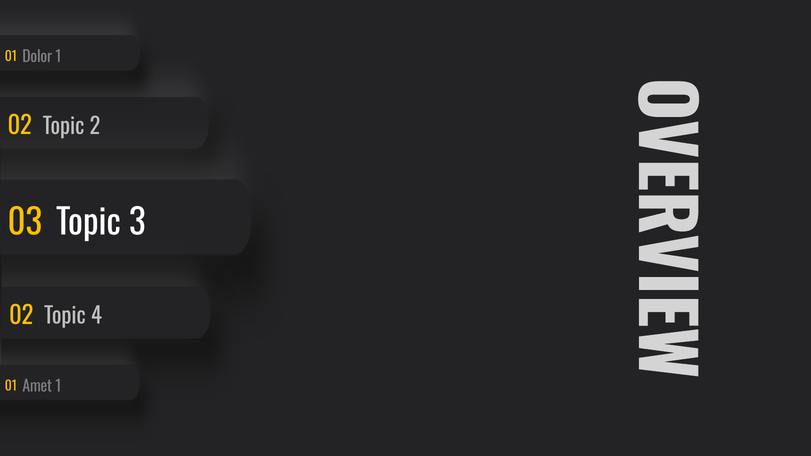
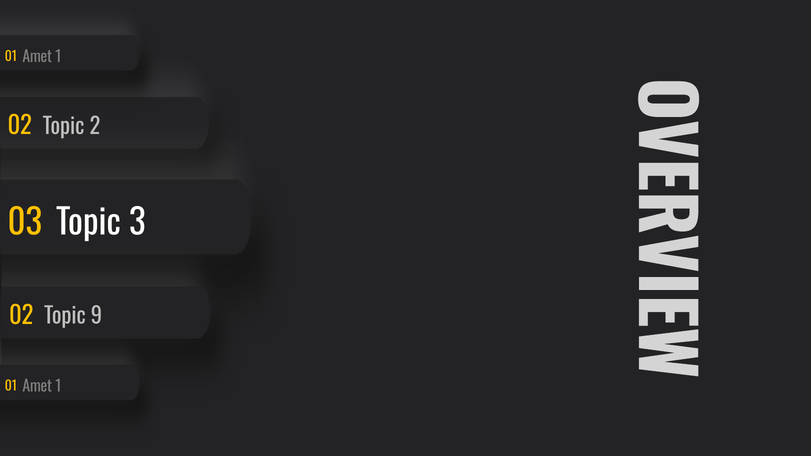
Dolor: Dolor -> Amet (37, 57)
4: 4 -> 9 (96, 316)
